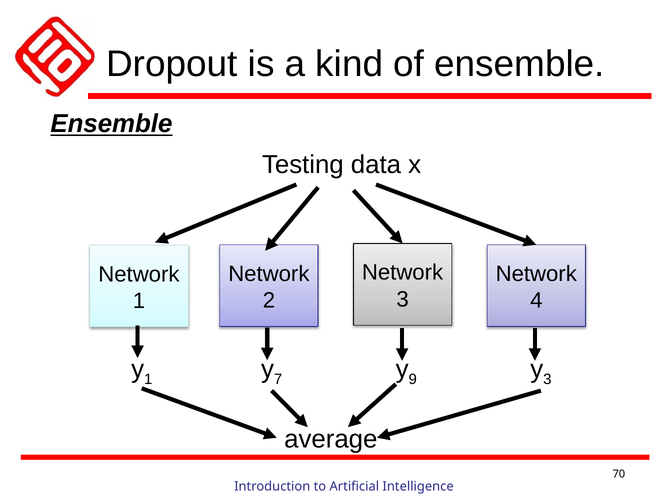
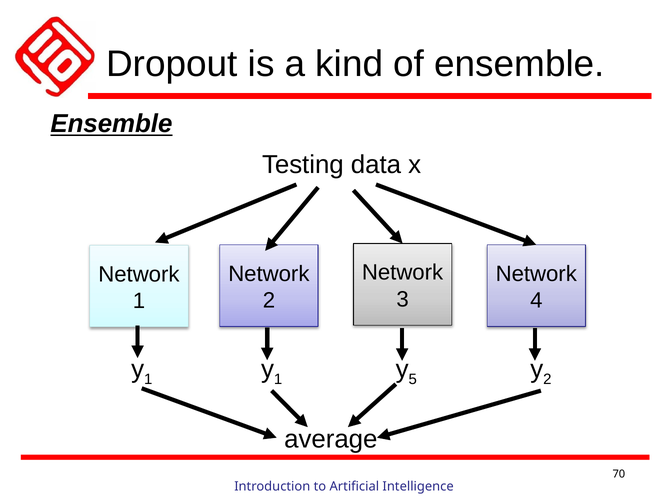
7: 7 -> 1 (278, 379)
9: 9 -> 5 (413, 379)
3: 3 -> 2 (547, 379)
